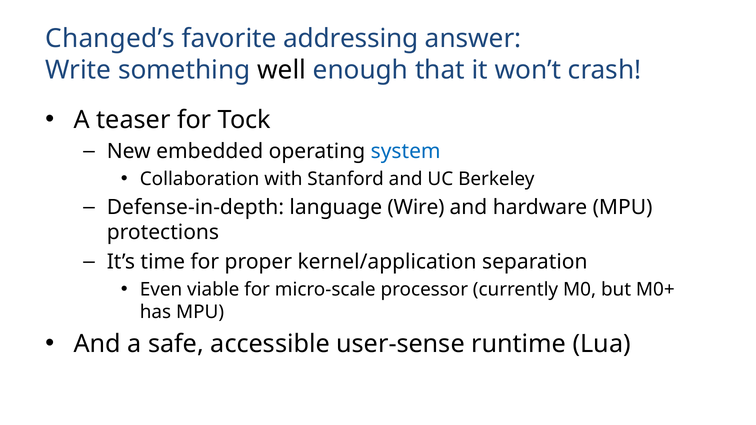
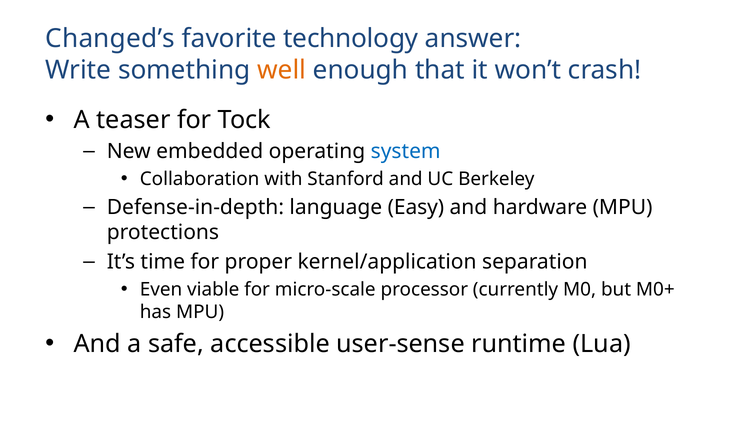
addressing: addressing -> technology (351, 39)
well colour: black -> orange (282, 70)
Wire: Wire -> Easy (416, 207)
